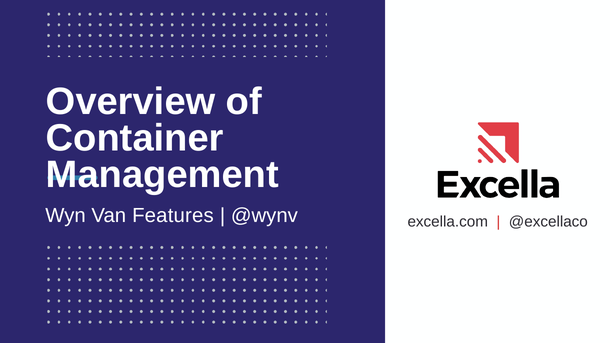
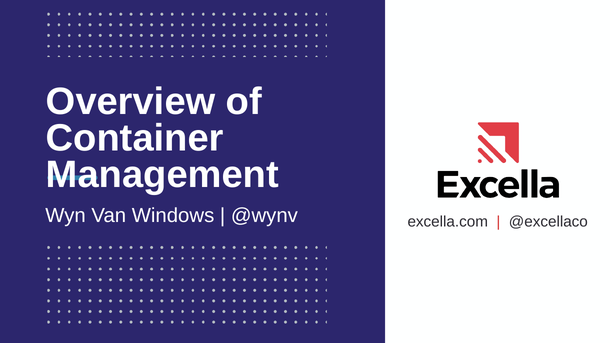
Features: Features -> Windows (173, 216)
